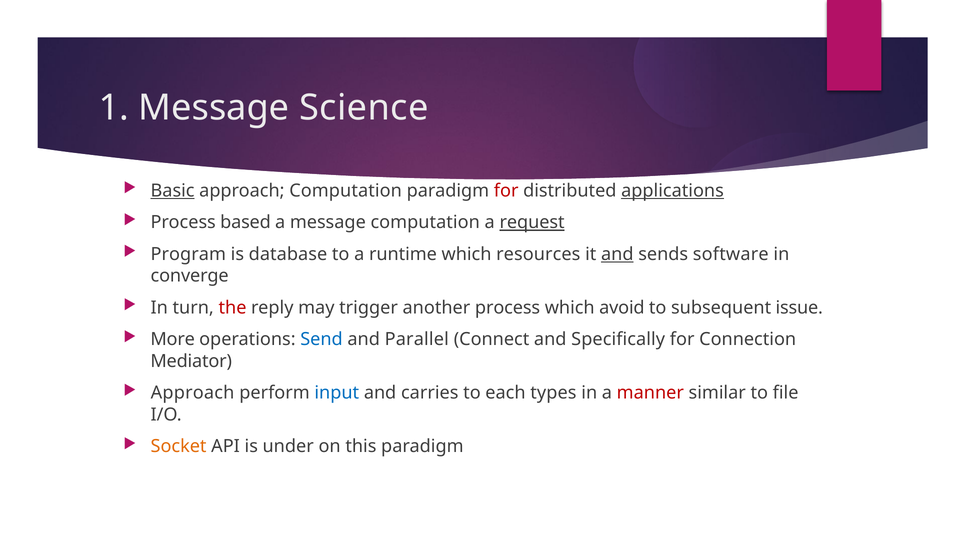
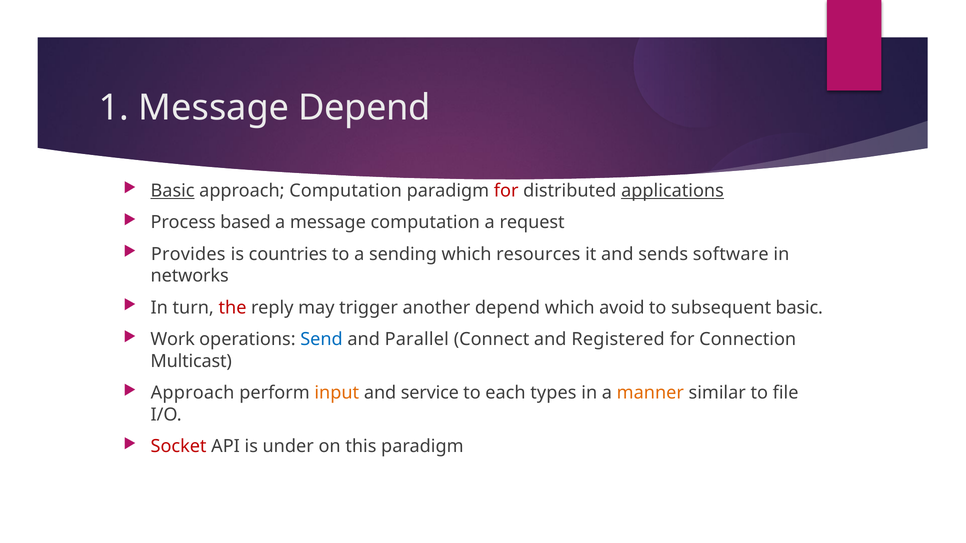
Message Science: Science -> Depend (364, 108)
request underline: present -> none (532, 223)
Program: Program -> Provides (188, 254)
database: database -> countries (288, 254)
runtime: runtime -> sending (403, 254)
and underline: present -> none (617, 254)
converge: converge -> networks (190, 276)
another process: process -> depend (508, 308)
subsequent issue: issue -> basic (799, 308)
More: More -> Work (173, 340)
Specifically: Specifically -> Registered (618, 340)
Mediator: Mediator -> Multicast (191, 361)
input colour: blue -> orange (337, 393)
carries: carries -> service (430, 393)
manner colour: red -> orange (650, 393)
Socket colour: orange -> red (179, 447)
